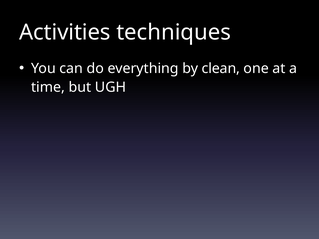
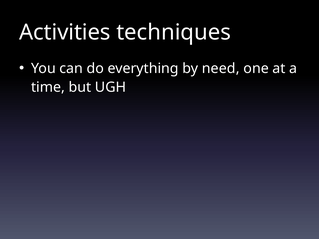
clean: clean -> need (221, 69)
